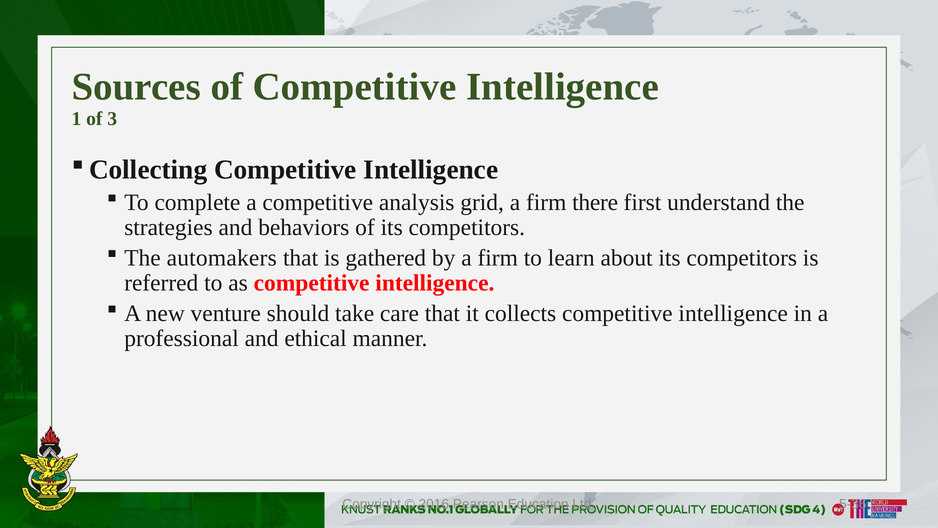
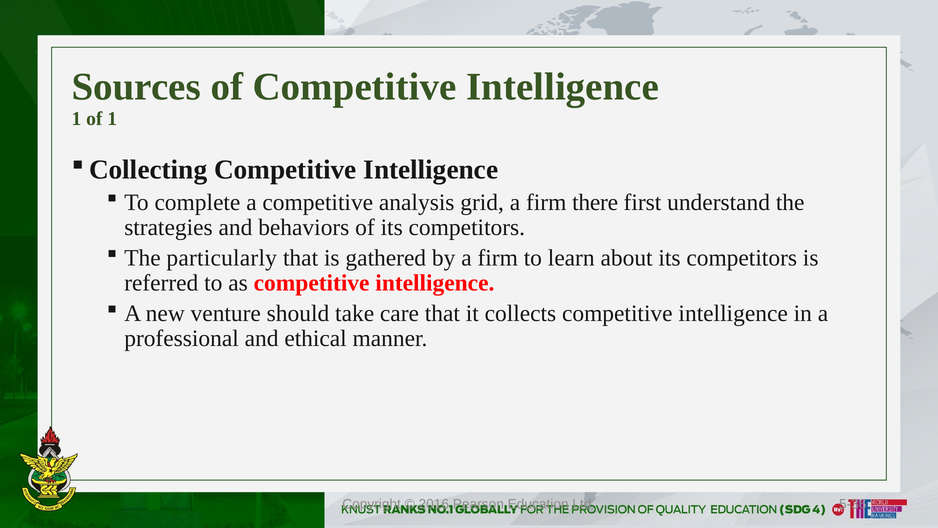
of 3: 3 -> 1 (112, 119)
automakers: automakers -> particularly (222, 258)
